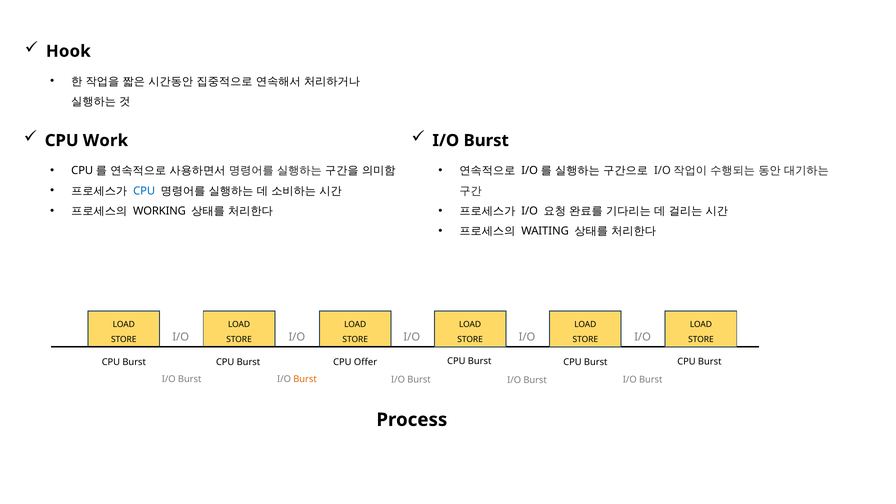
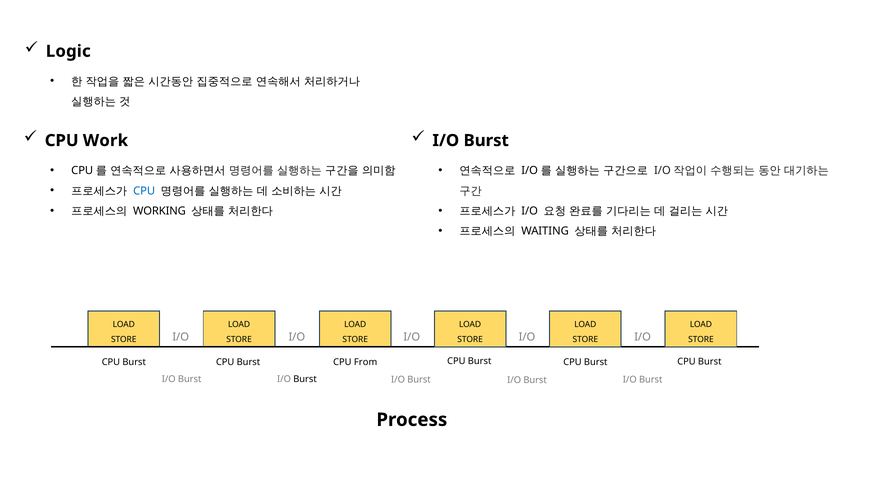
Hook: Hook -> Logic (68, 51)
Offer: Offer -> From (366, 362)
Burst colour: orange -> black (305, 379)
